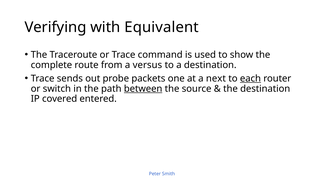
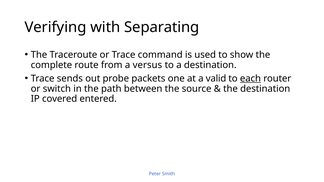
Equivalent: Equivalent -> Separating (162, 27)
next: next -> valid (216, 79)
between underline: present -> none (143, 89)
